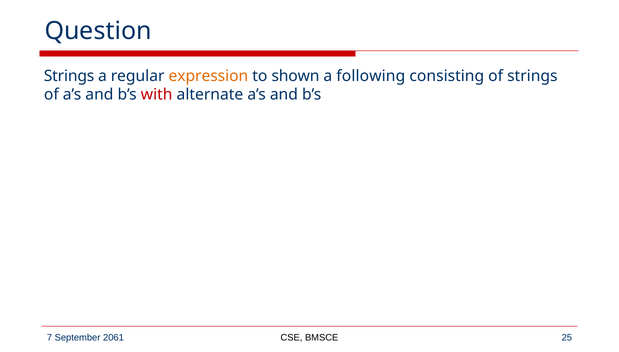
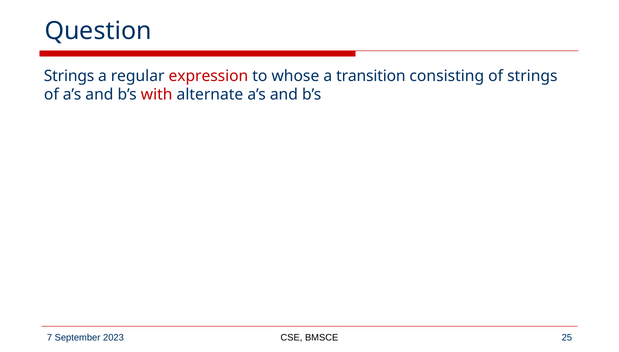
expression colour: orange -> red (208, 76)
shown: shown -> whose (295, 76)
following: following -> transition (371, 76)
2061: 2061 -> 2023 (113, 337)
